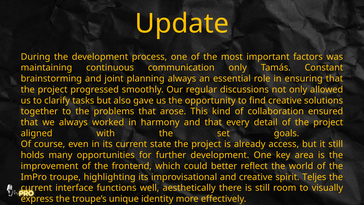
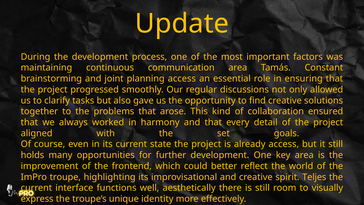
communication only: only -> area (238, 68)
planning always: always -> access (182, 79)
